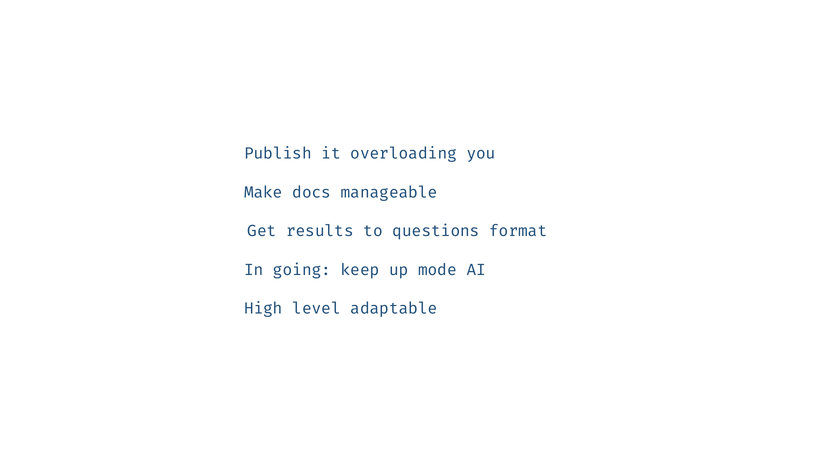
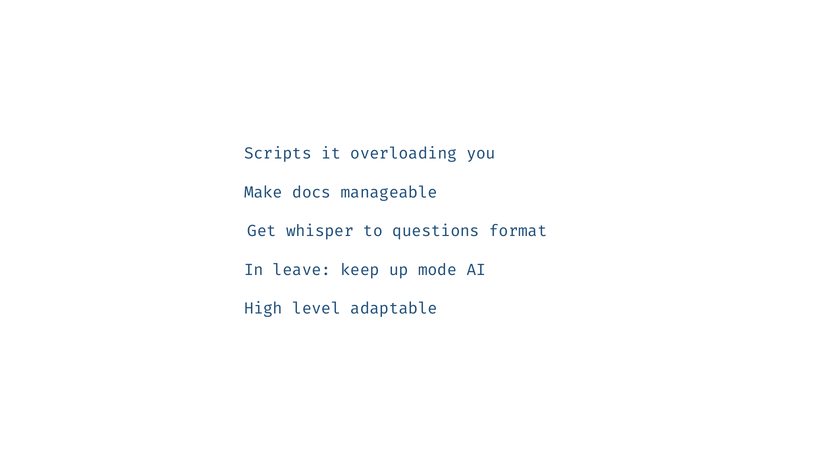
Publish: Publish -> Scripts (278, 154)
results: results -> whisper (320, 231)
going: going -> leave (302, 270)
